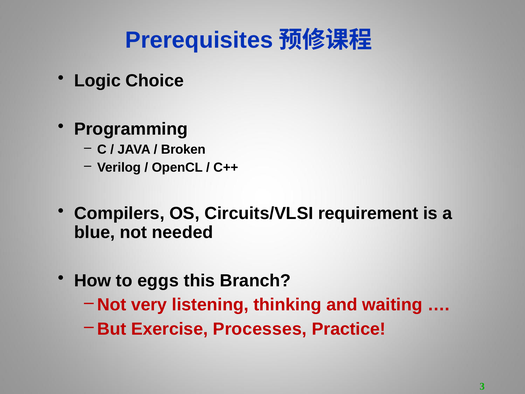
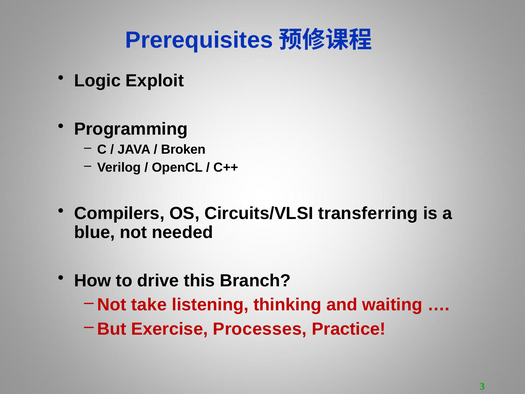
Choice: Choice -> Exploit (155, 81)
requirement: requirement -> transferring (368, 213)
eggs: eggs -> drive (158, 281)
very: very -> take (149, 305)
